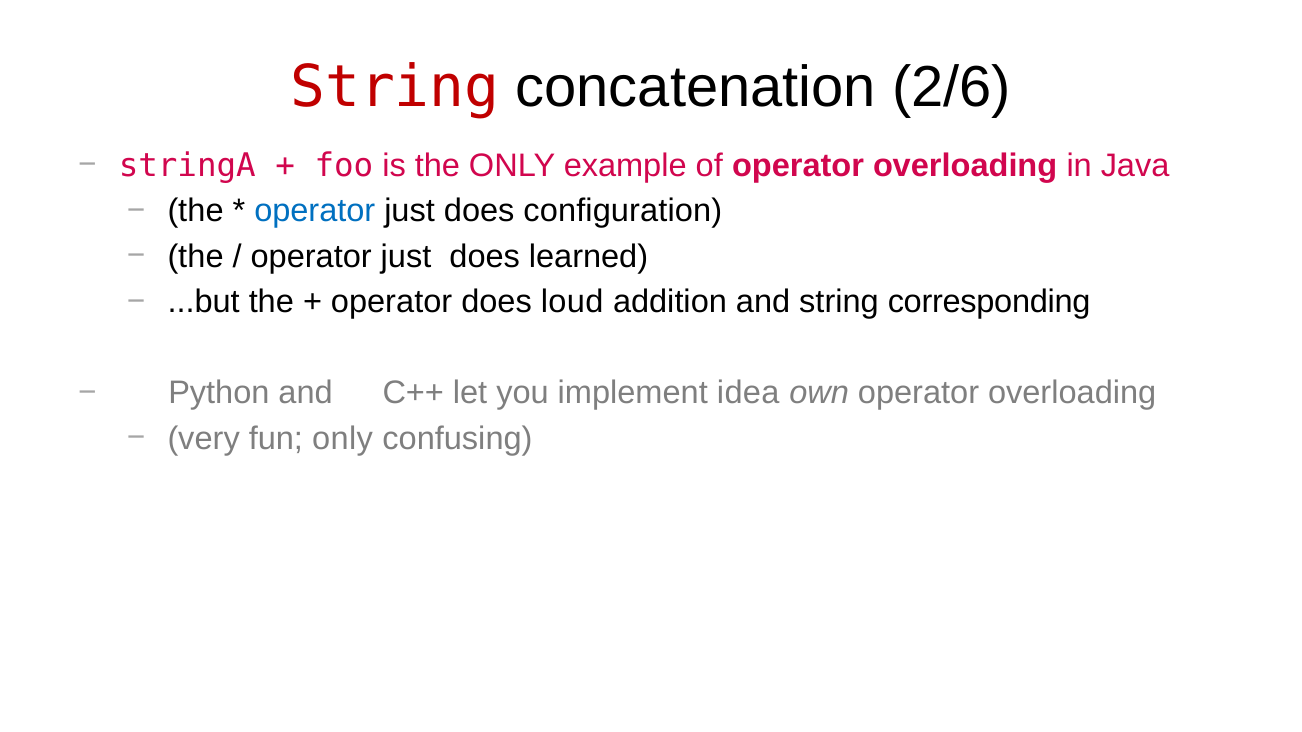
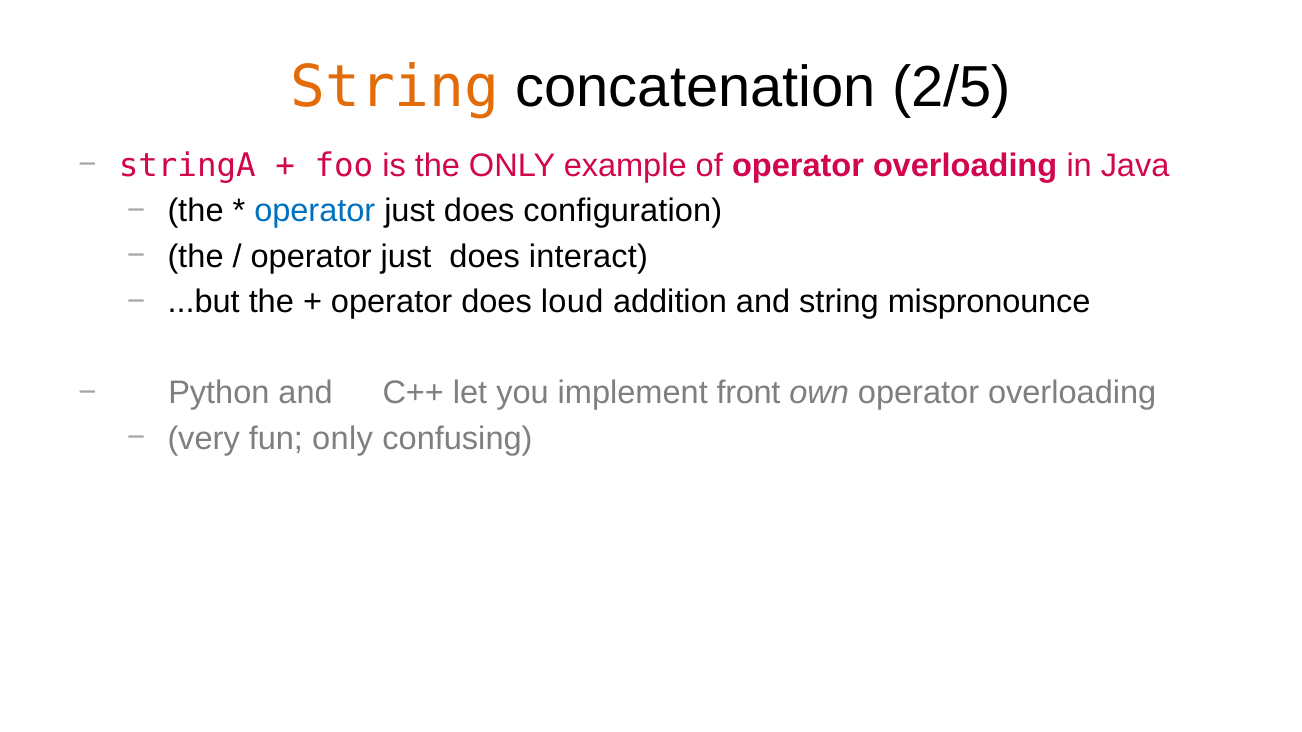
String colour: red -> orange (395, 88)
2/6: 2/6 -> 2/5 (952, 88)
learned: learned -> interact (588, 257)
corresponding: corresponding -> mispronounce (989, 302)
idea: idea -> front (749, 393)
